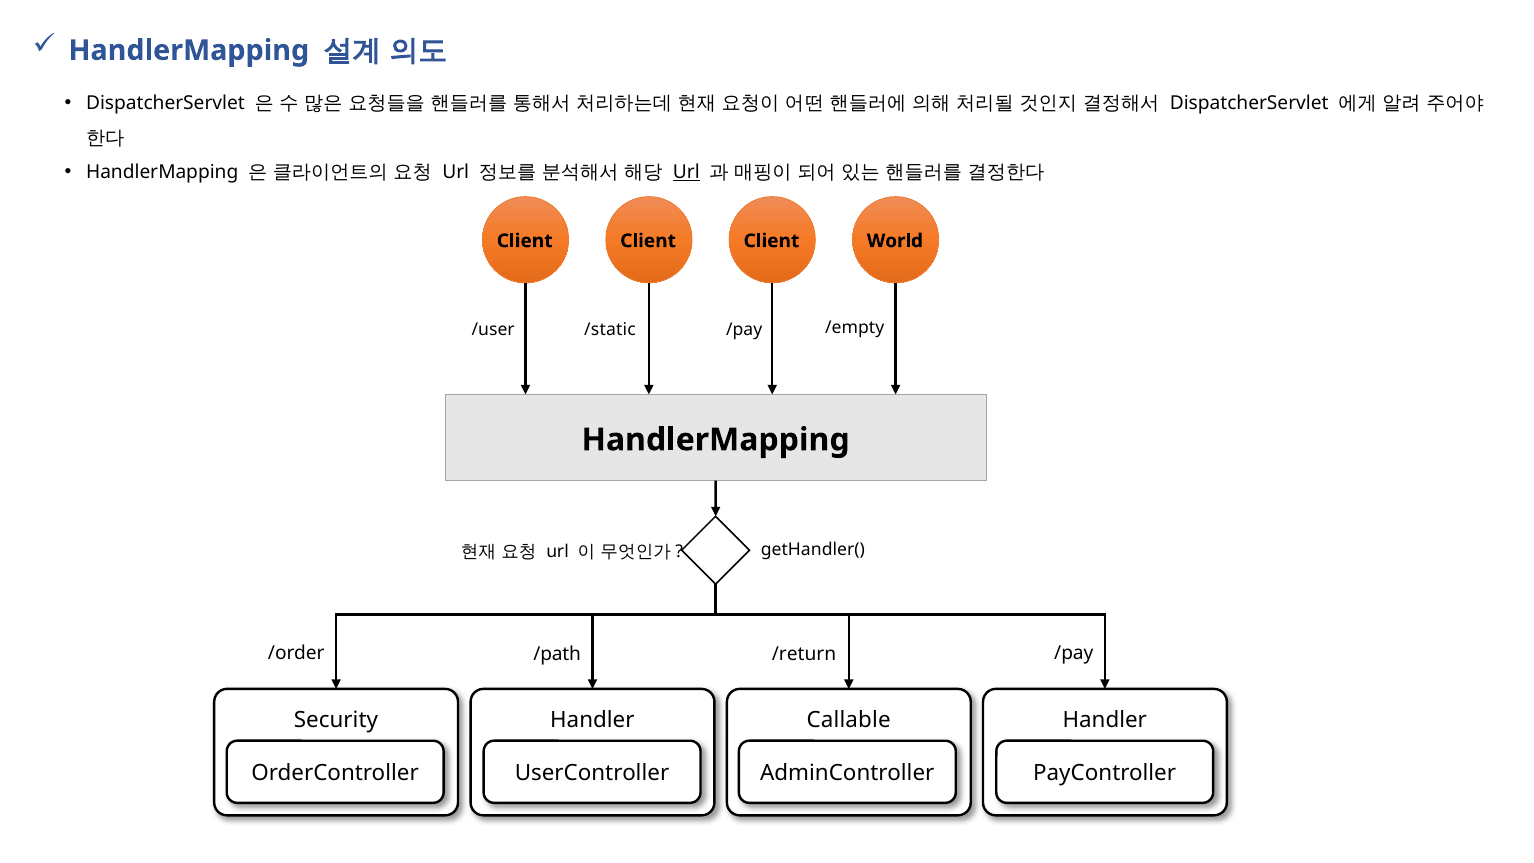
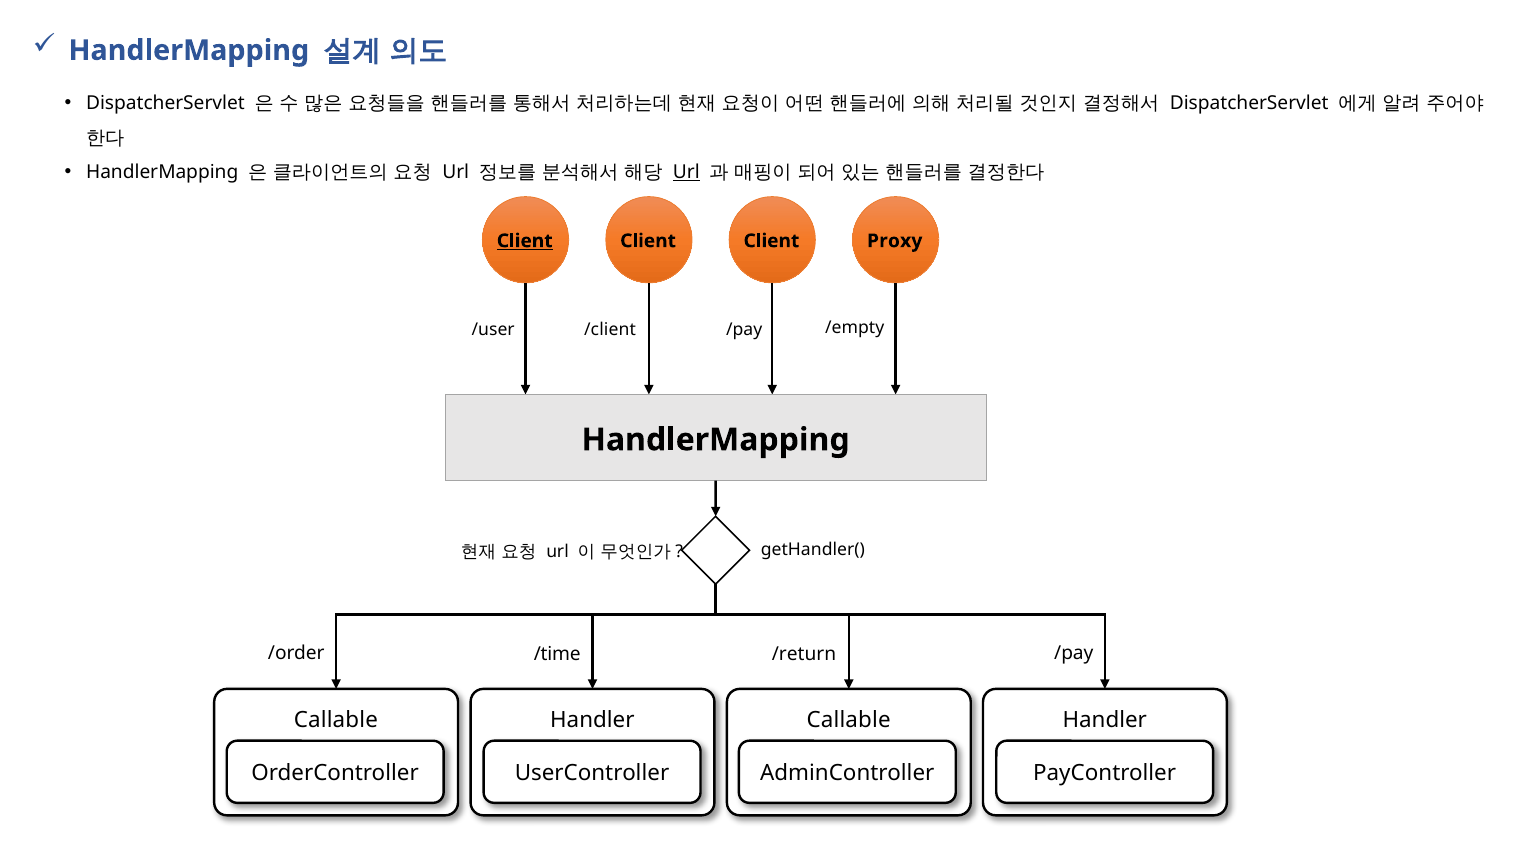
Client underline: none -> present (525, 241)
World: World -> Proxy (895, 241)
/static: /static -> /client (610, 330)
/path: /path -> /time (557, 654)
Security: Security -> Callable (336, 720)
